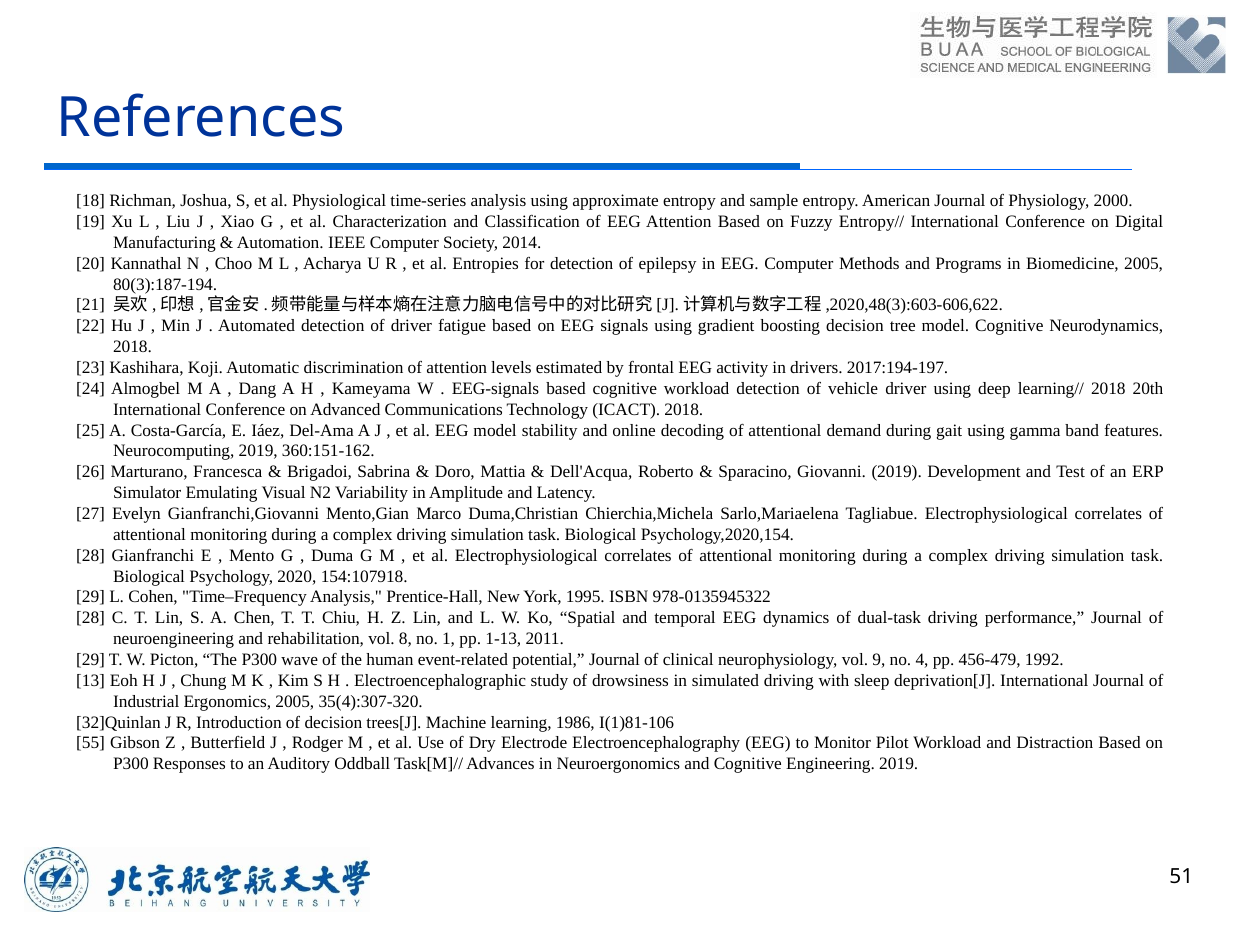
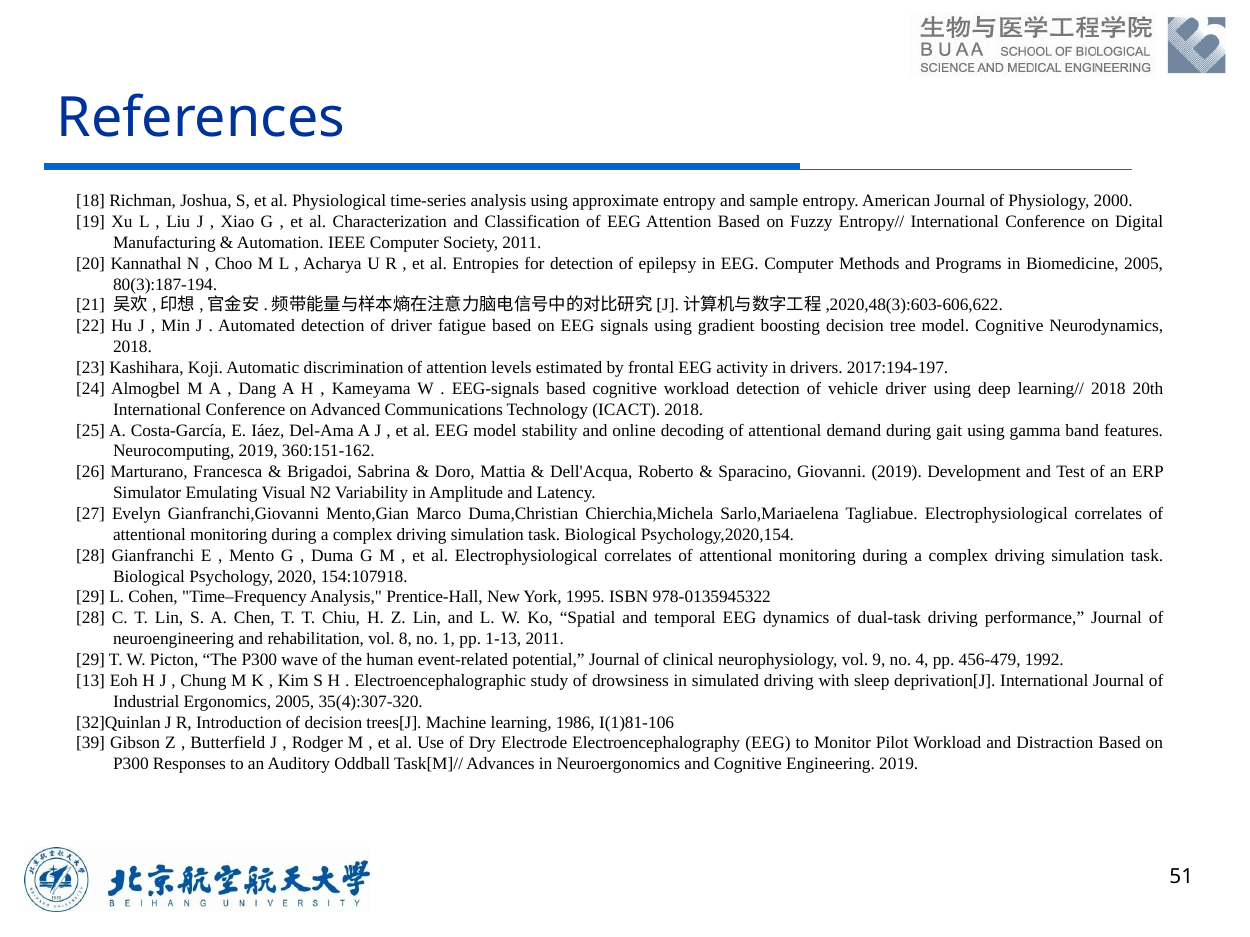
Society 2014: 2014 -> 2011 (522, 243)
55: 55 -> 39 (91, 744)
